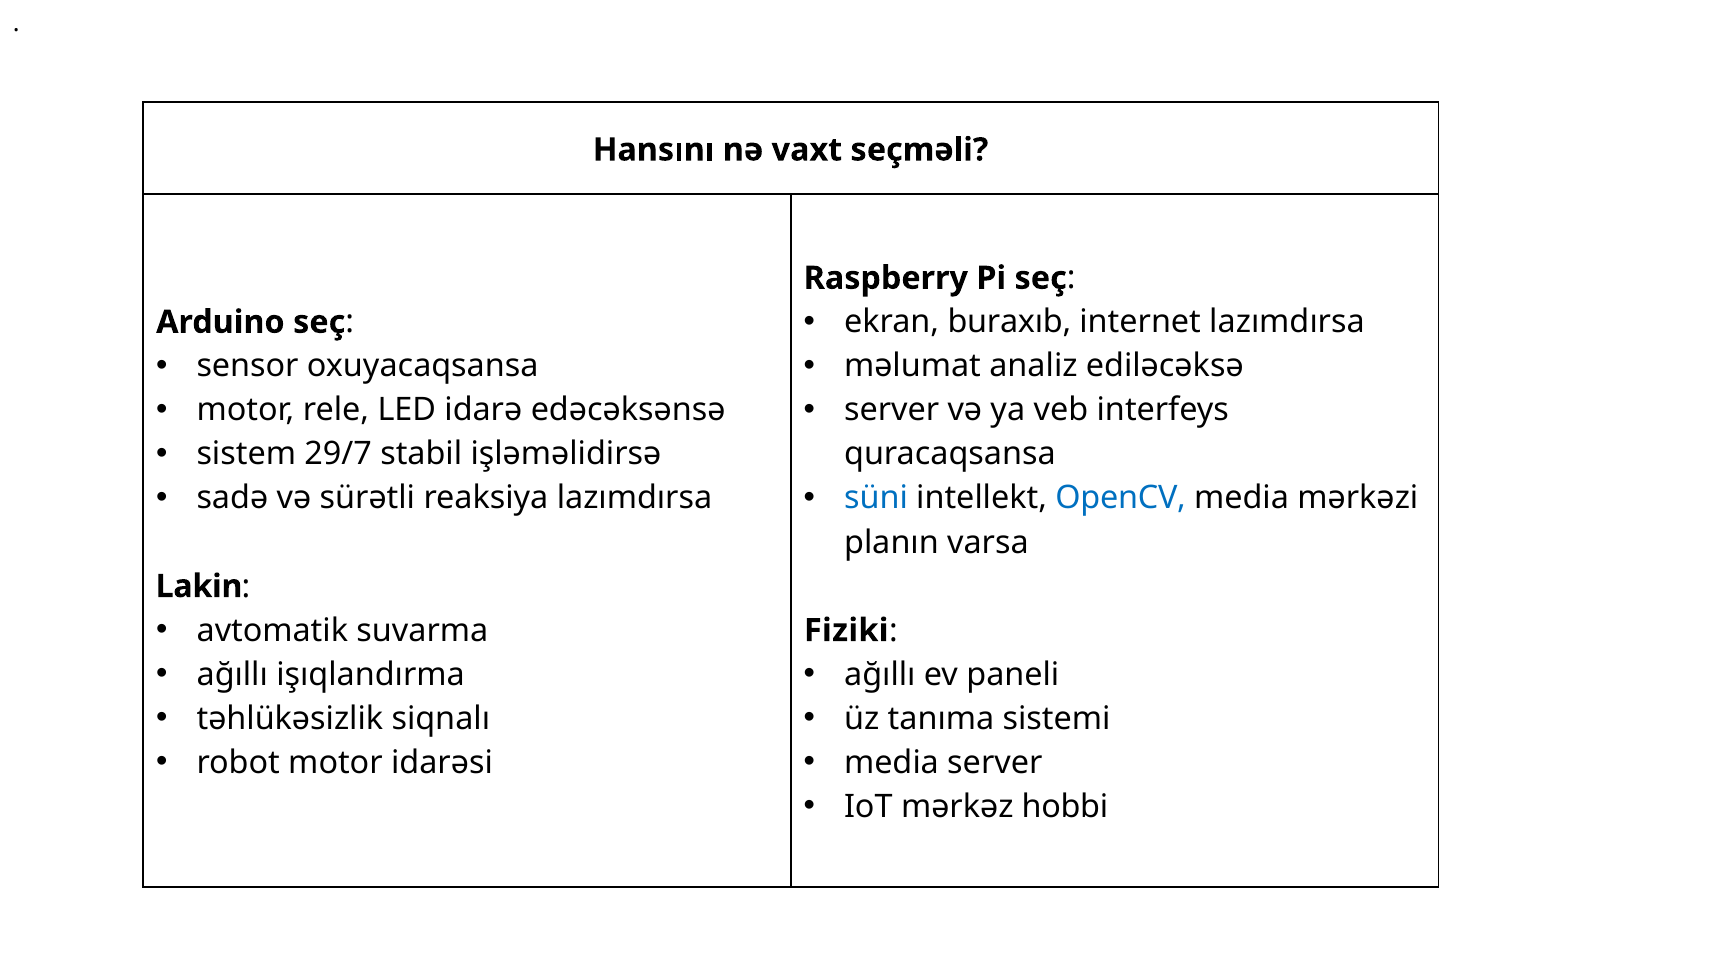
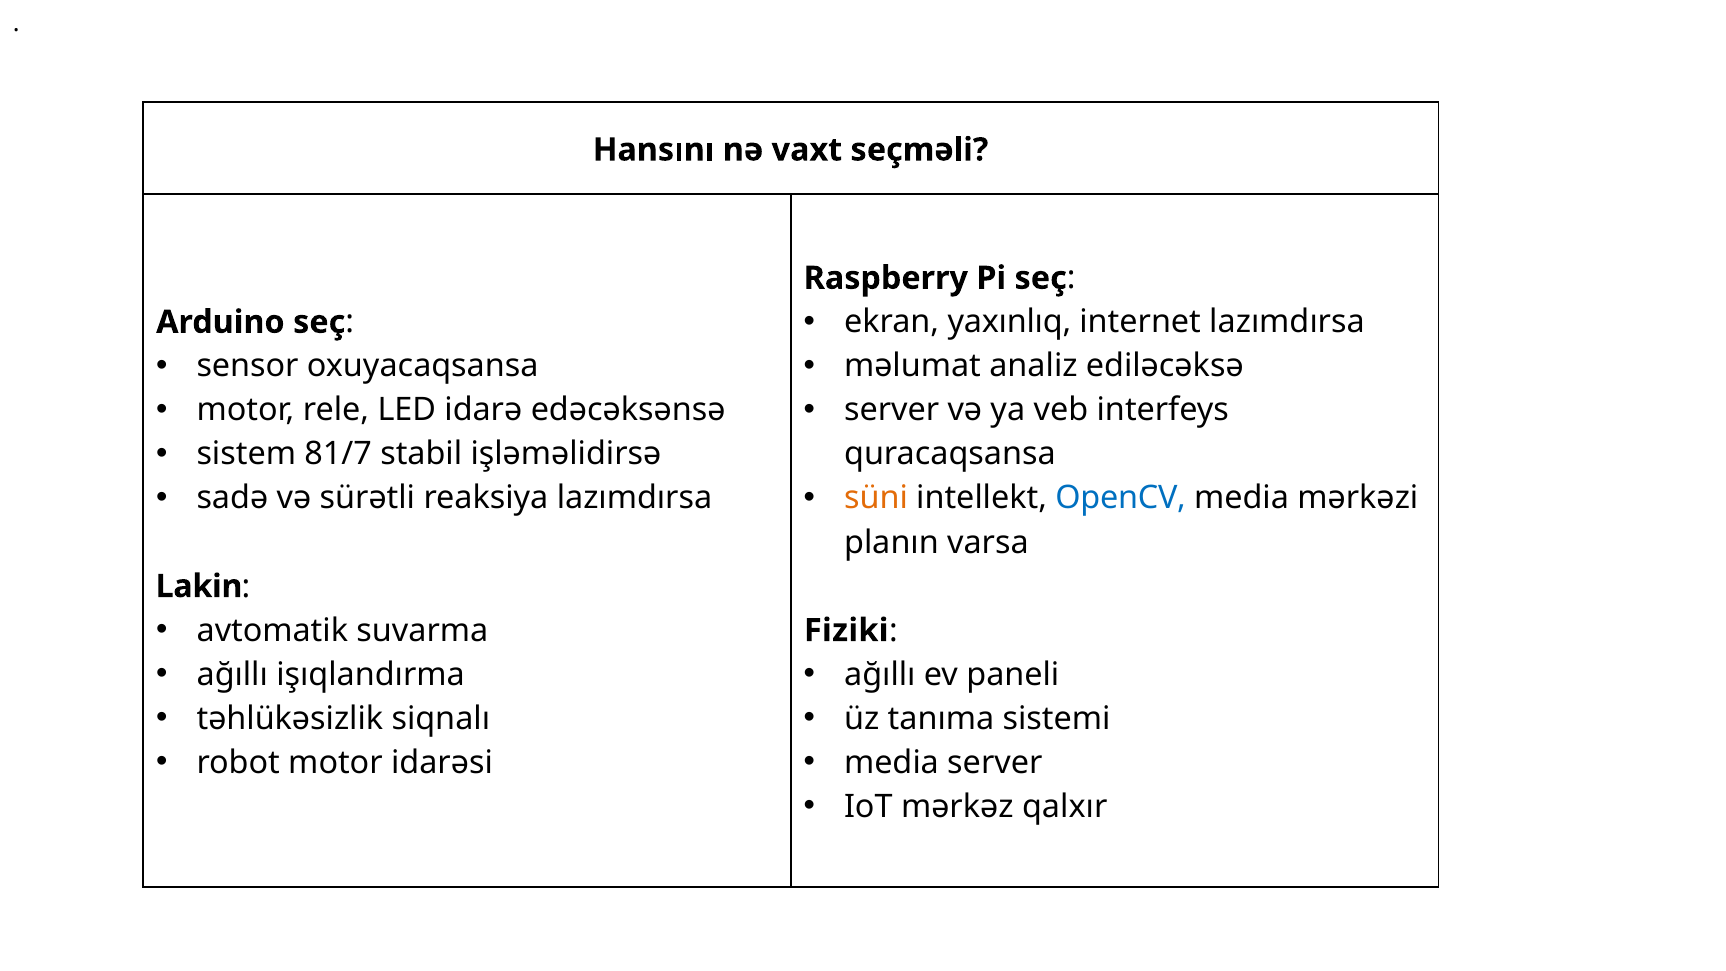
buraxıb: buraxıb -> yaxınlıq (1009, 322)
29/7: 29/7 -> 81/7 (338, 454)
süni colour: blue -> orange (876, 498)
hobbi: hobbi -> qalxır (1065, 806)
